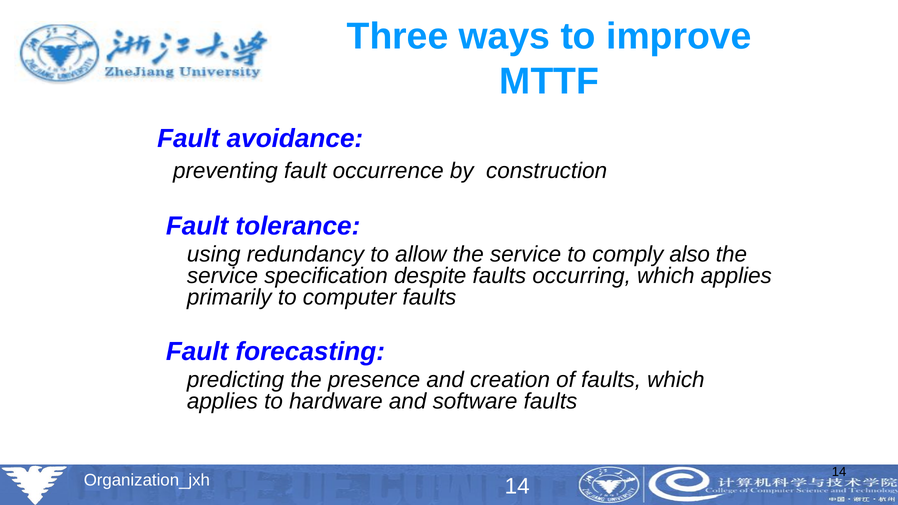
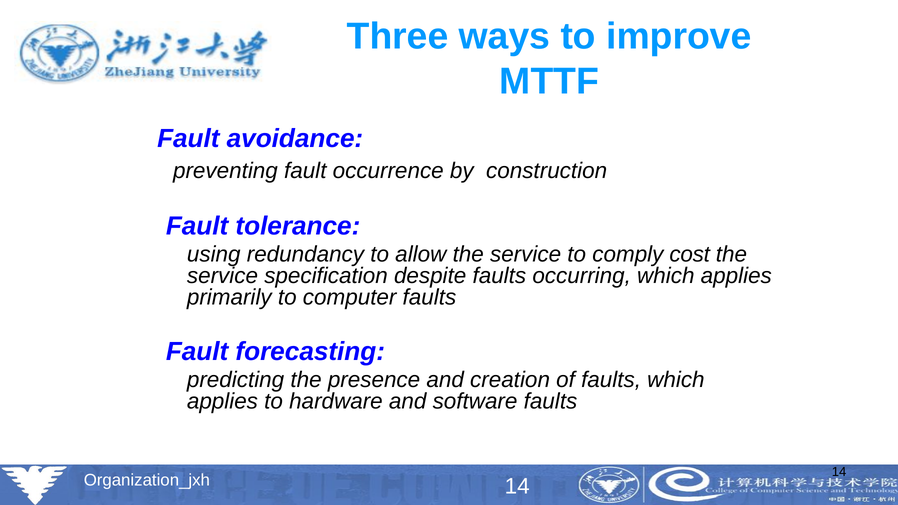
also: also -> cost (690, 254)
